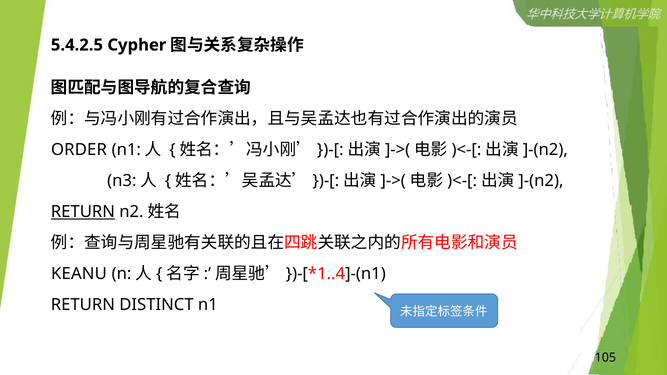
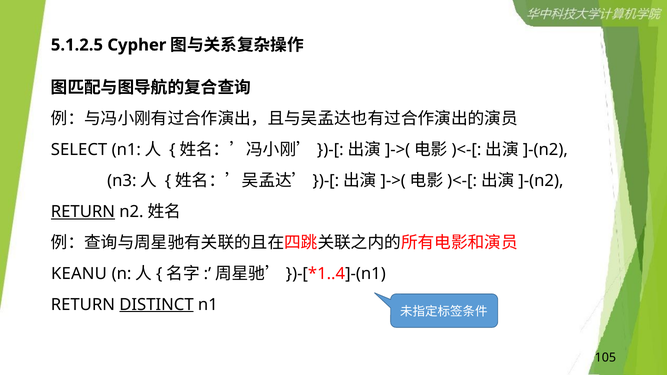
5.4.2.5: 5.4.2.5 -> 5.1.2.5 (77, 45)
ORDER: ORDER -> SELECT (79, 150)
DISTINCT underline: none -> present (156, 305)
